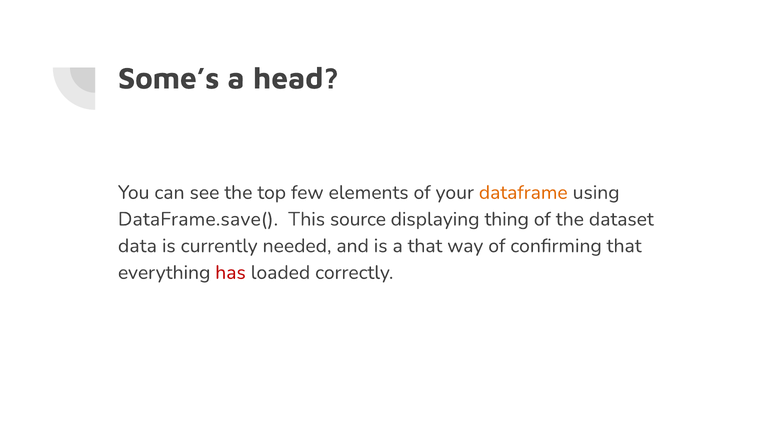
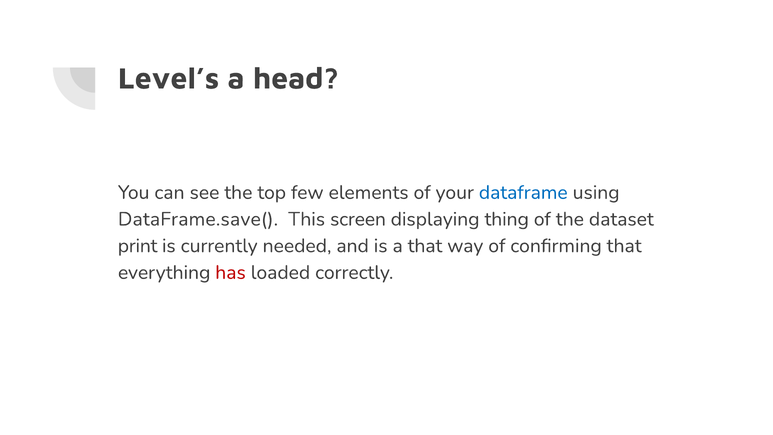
Some’s: Some’s -> Level’s (169, 78)
dataframe colour: orange -> blue (523, 192)
source: source -> screen (358, 219)
data: data -> print (138, 246)
